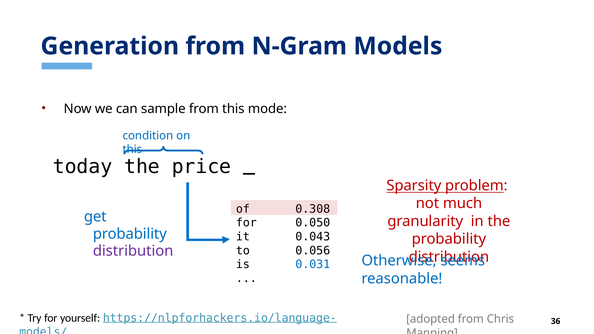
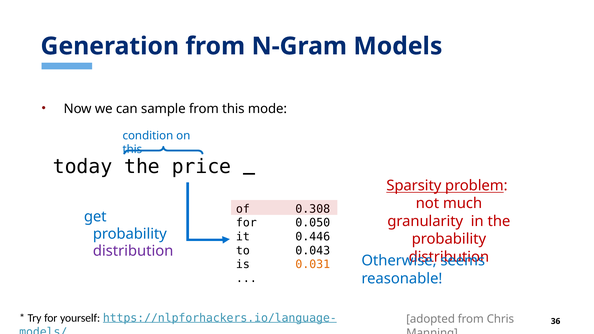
0.043: 0.043 -> 0.446 (313, 237)
0.056: 0.056 -> 0.043 (313, 251)
0.031 colour: blue -> orange (313, 265)
